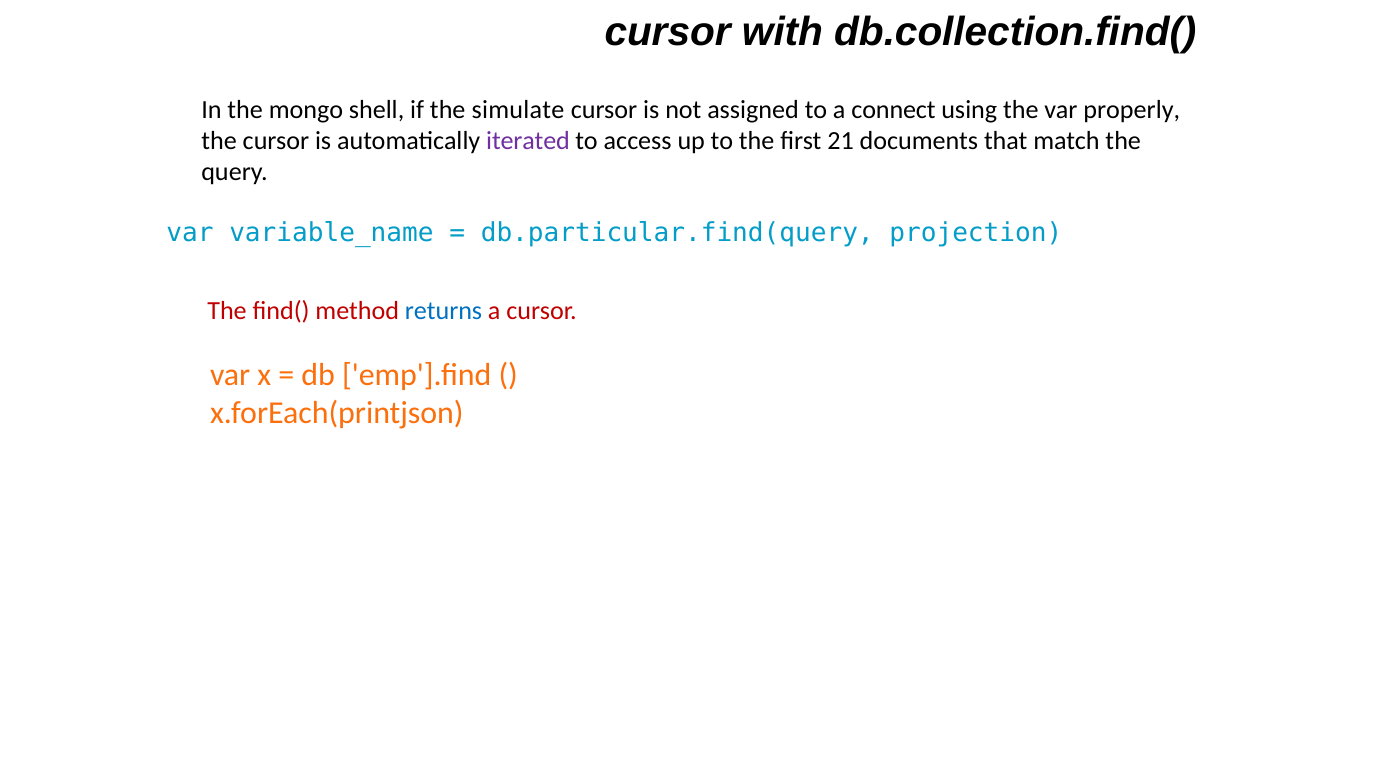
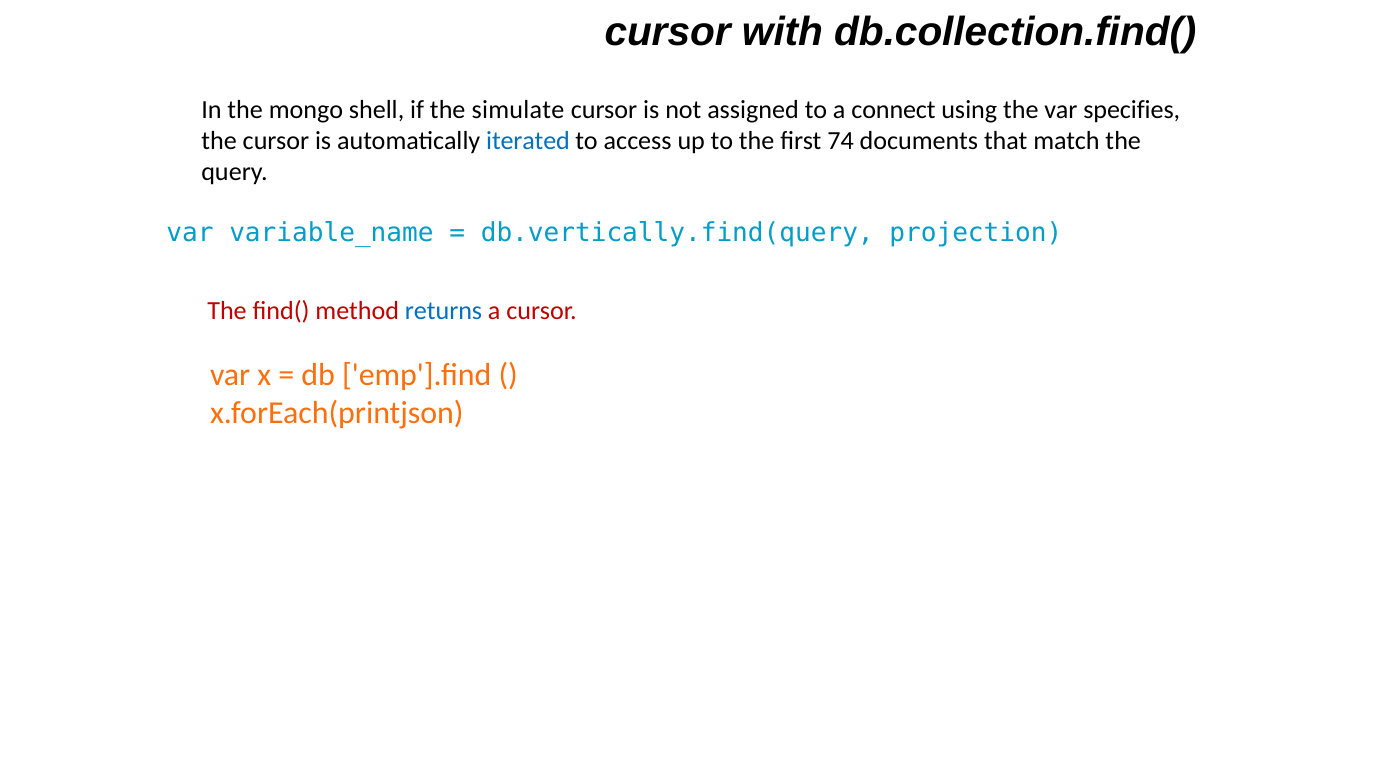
properly: properly -> specifies (1132, 110)
iterated colour: purple -> blue (528, 141)
21: 21 -> 74 (841, 141)
db.particular.find(query: db.particular.find(query -> db.vertically.find(query (677, 233)
